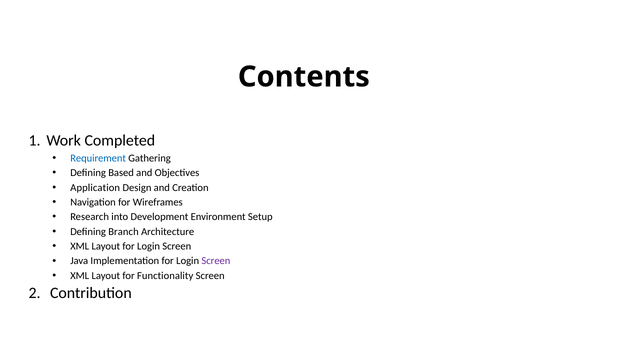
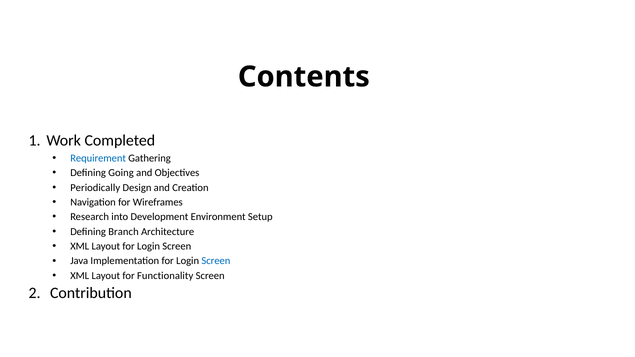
Based: Based -> Going (121, 173)
Application: Application -> Periodically (95, 188)
Screen colour: purple -> blue (216, 261)
